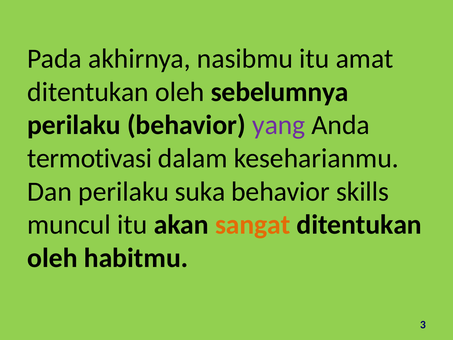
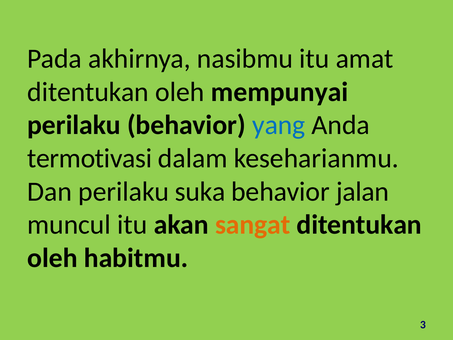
sebelumnya: sebelumnya -> mempunyai (280, 92)
yang colour: purple -> blue (279, 125)
skills: skills -> jalan (363, 191)
